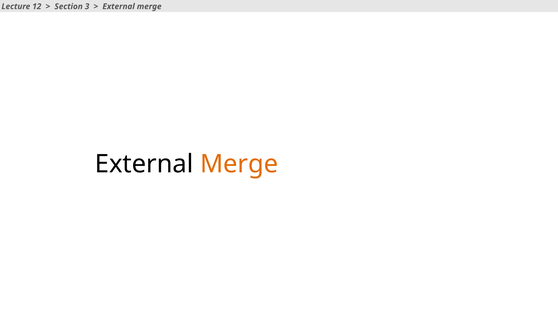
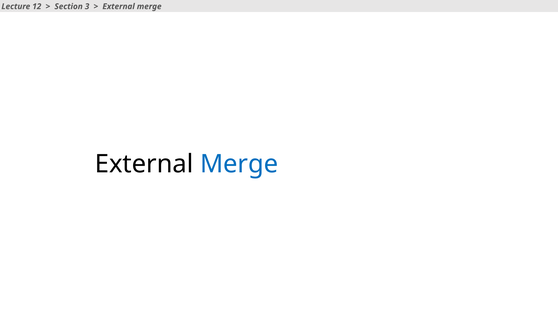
Merge colour: orange -> blue (239, 164)
